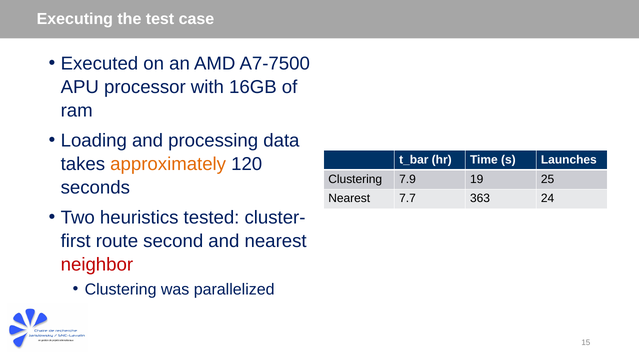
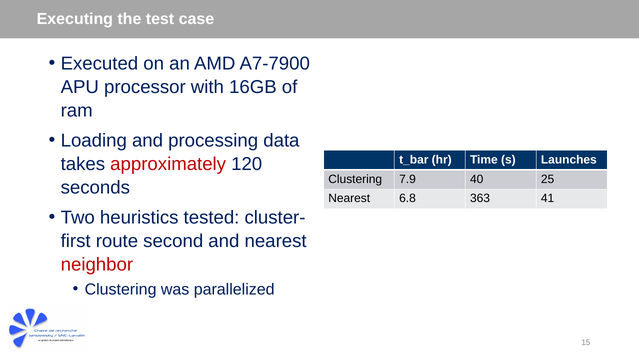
A7-7500: A7-7500 -> A7-7900 (275, 64)
approximately colour: orange -> red (168, 164)
19: 19 -> 40 (477, 179)
7.7: 7.7 -> 6.8 (407, 199)
24: 24 -> 41 (548, 199)
